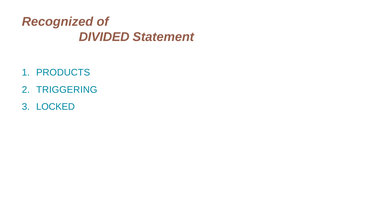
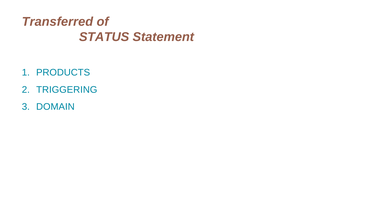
Recognized: Recognized -> Transferred (57, 22)
DIVIDED: DIVIDED -> STATUS (104, 37)
LOCKED: LOCKED -> DOMAIN (55, 107)
